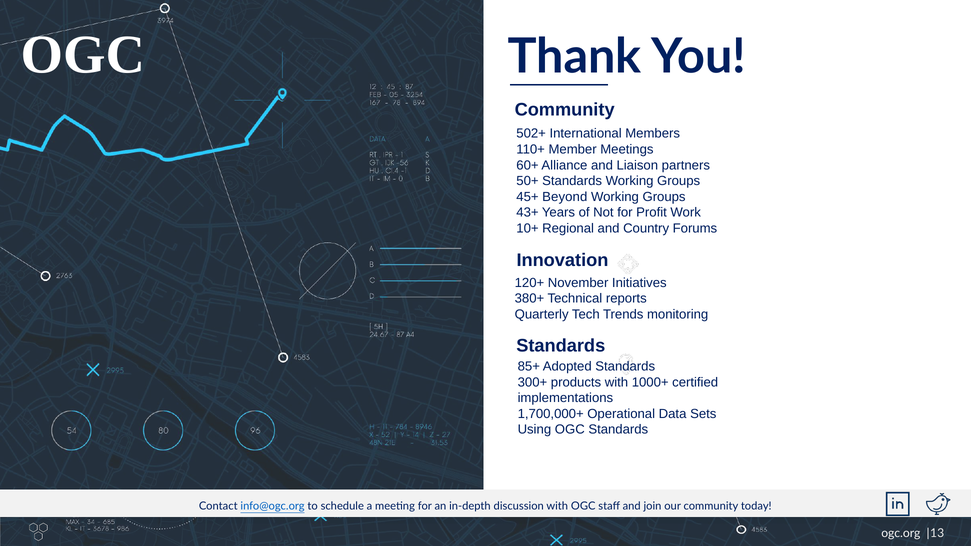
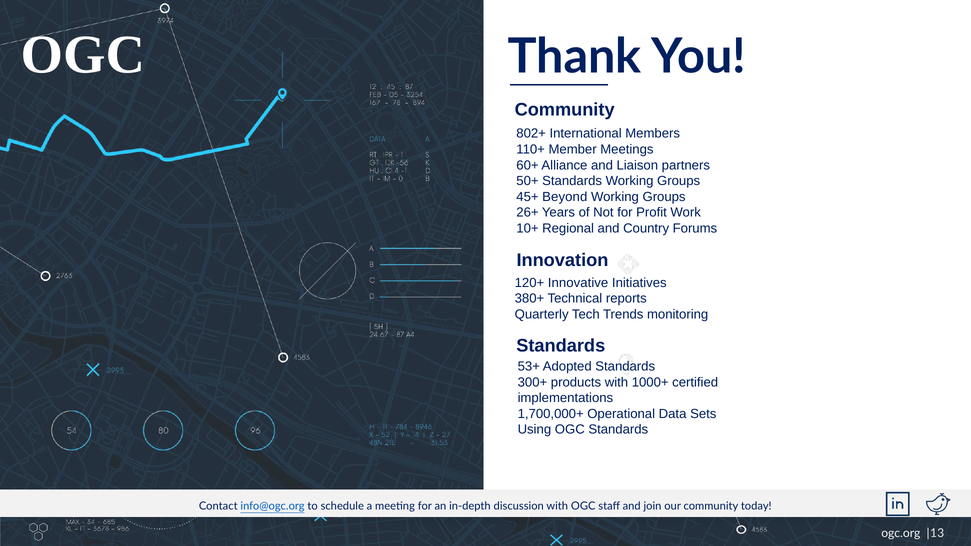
502+: 502+ -> 802+ (531, 134)
43+: 43+ -> 26+ (527, 213)
November: November -> Innovative (578, 283)
85+: 85+ -> 53+ (529, 367)
